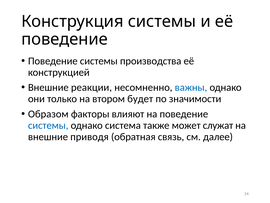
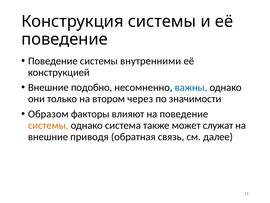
производства: производства -> внутренними (151, 61)
реакции: реакции -> подобно (92, 87)
будет: будет -> через (140, 99)
системы colour: blue -> orange (48, 125)
